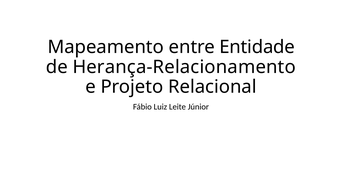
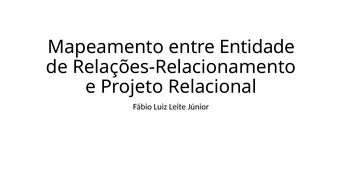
Herança-Relacionamento: Herança-Relacionamento -> Relações-Relacionamento (184, 67)
